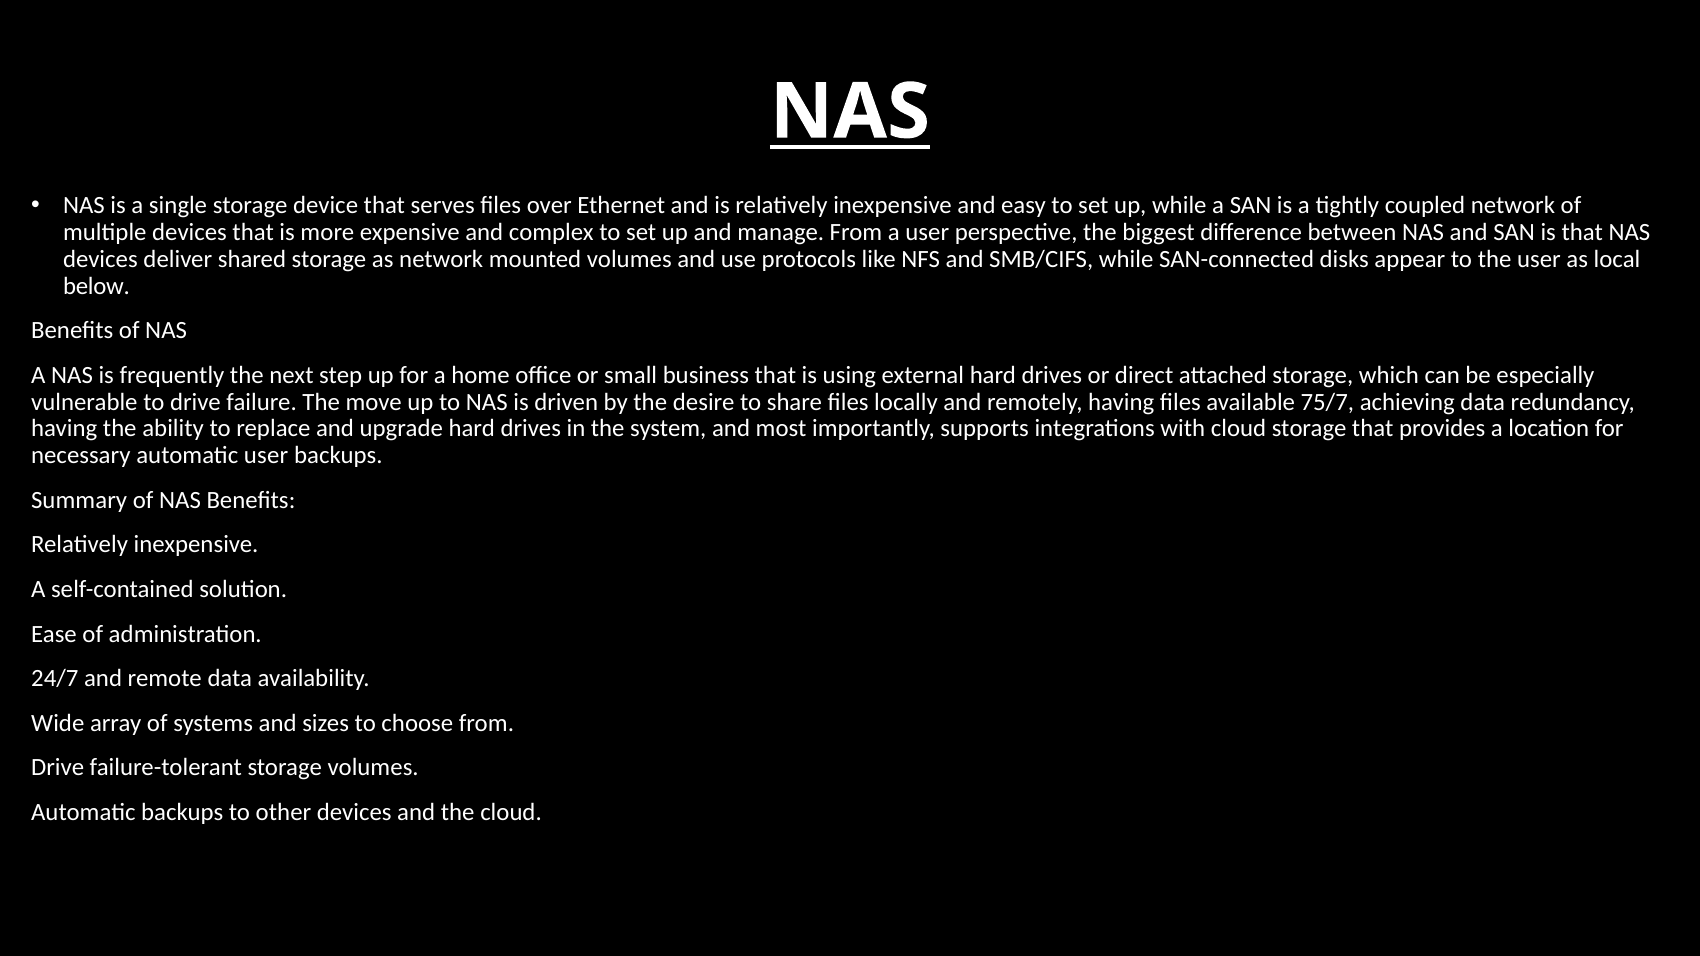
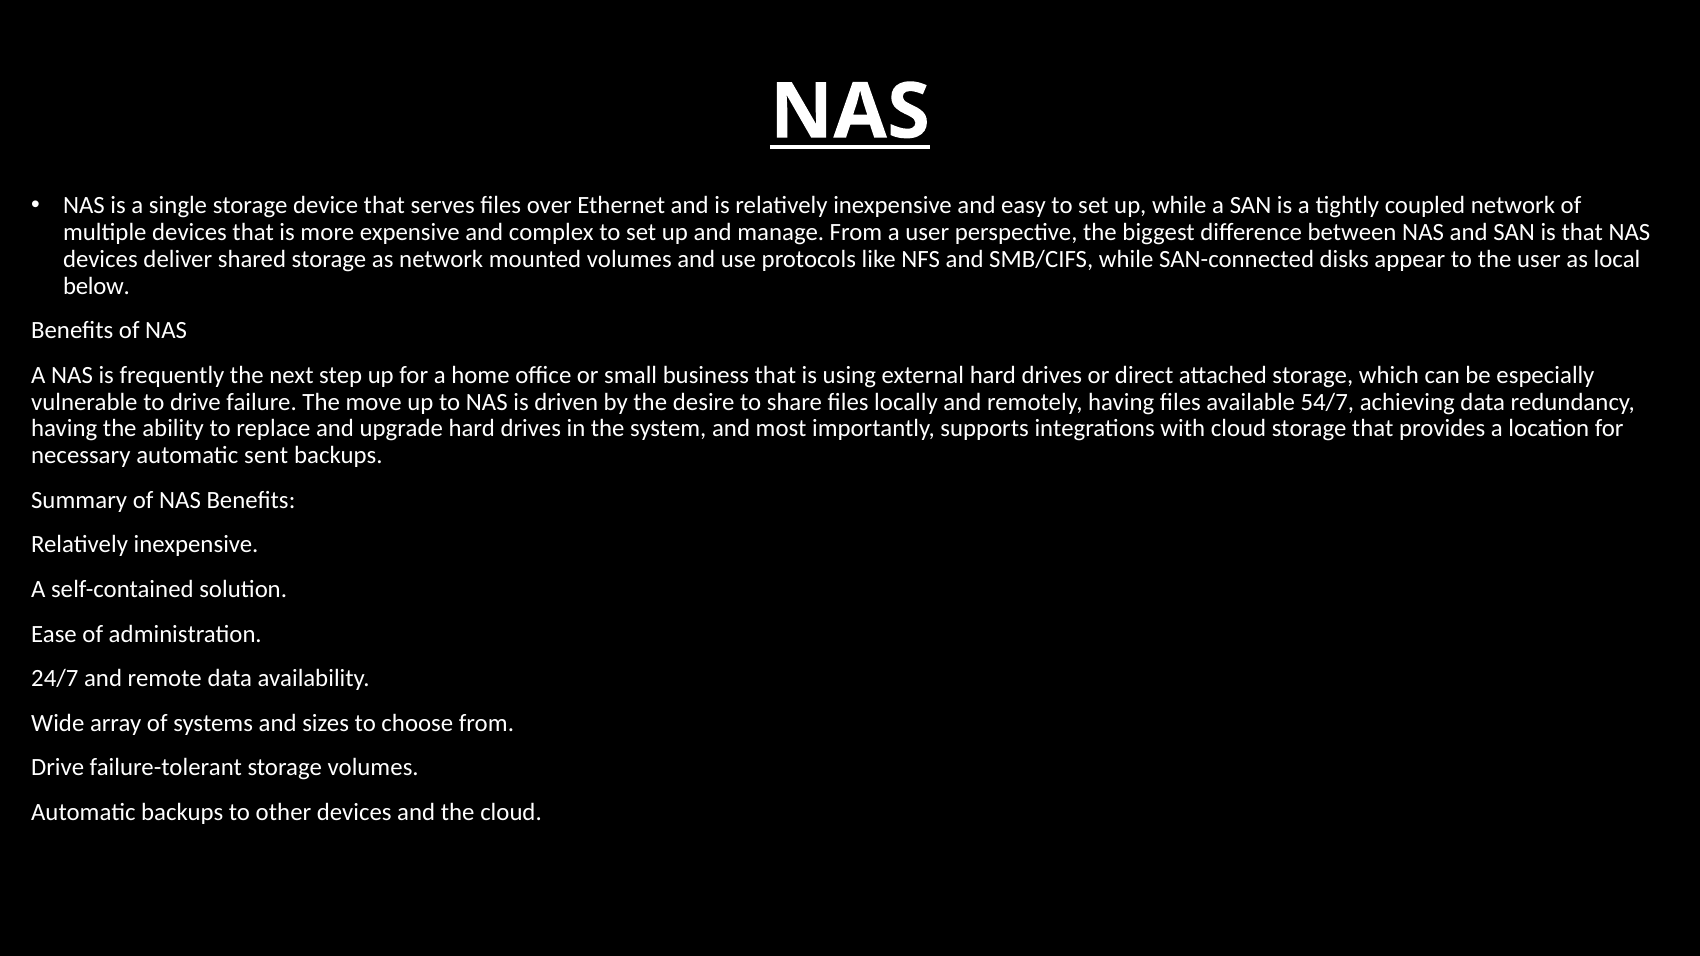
75/7: 75/7 -> 54/7 (1327, 402)
automatic user: user -> sent (266, 456)
